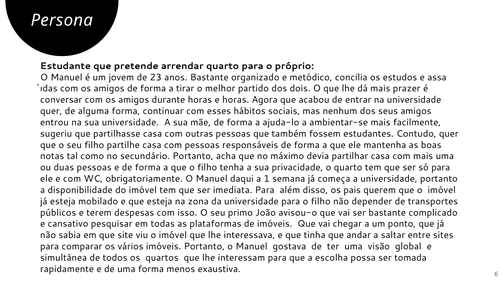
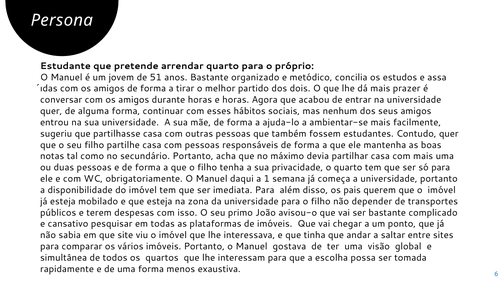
23: 23 -> 51 (156, 77)
